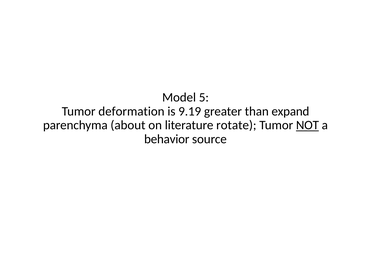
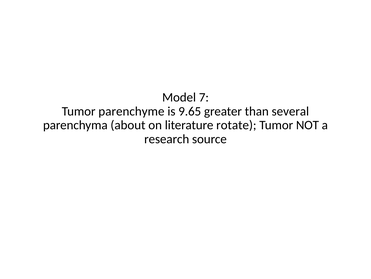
5: 5 -> 7 (204, 97)
deformation: deformation -> parenchyme (131, 111)
9.19: 9.19 -> 9.65 (190, 111)
expand: expand -> several (290, 111)
NOT underline: present -> none (307, 125)
behavior: behavior -> research (167, 139)
